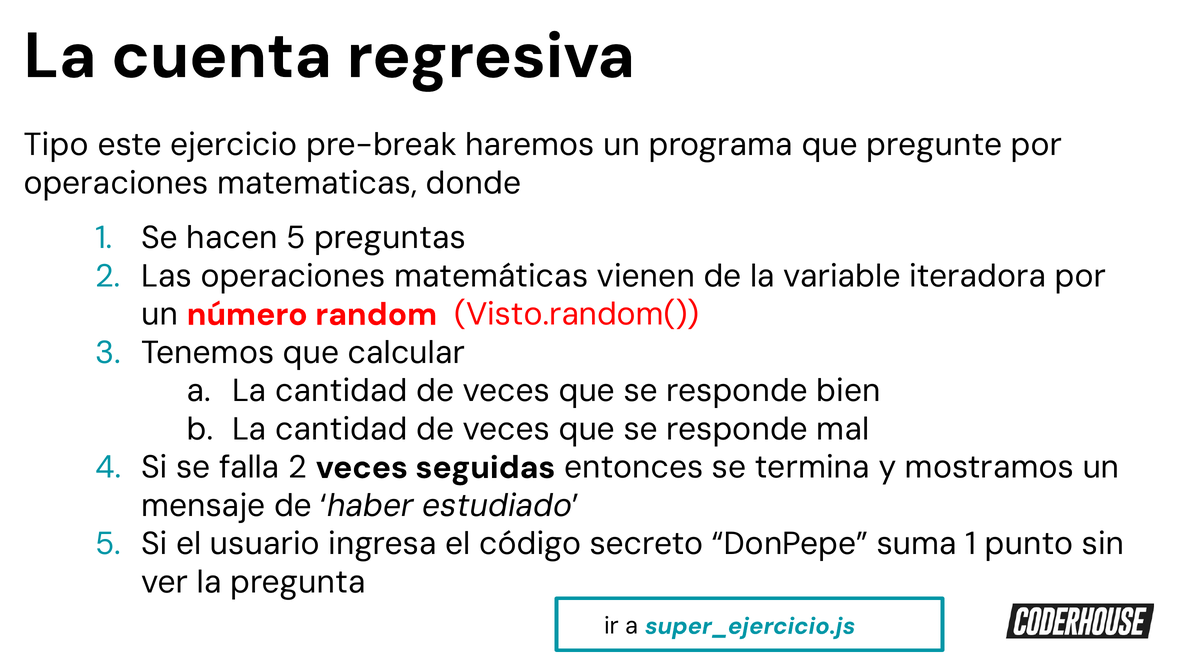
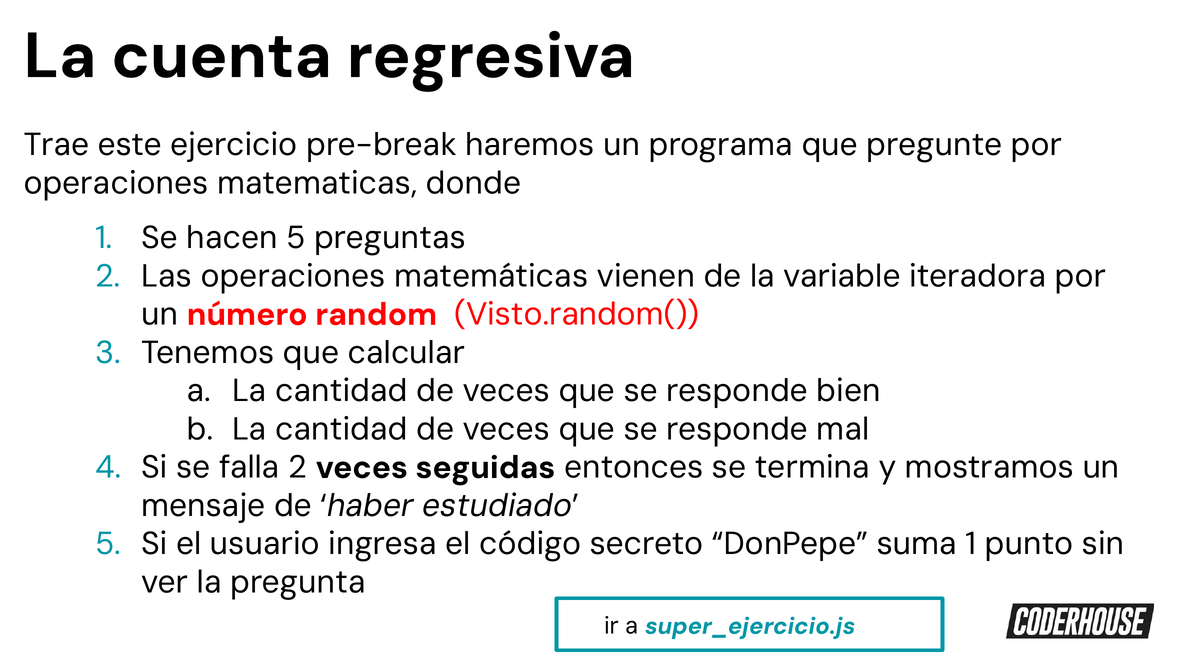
Tipo: Tipo -> Trae (56, 145)
